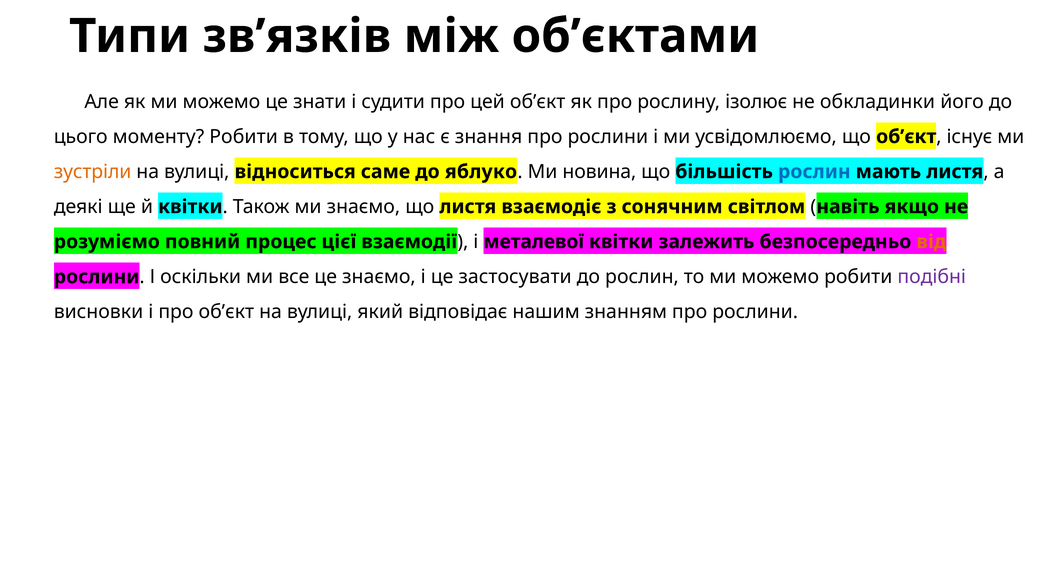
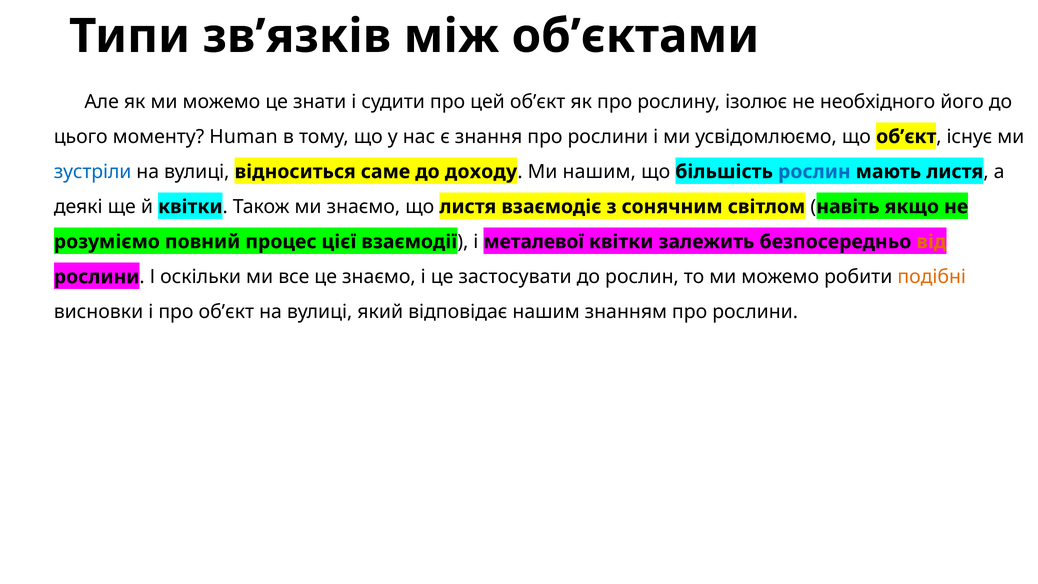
обкладинки: обкладинки -> необхідного (878, 102)
моменту Робити: Робити -> Human (243, 137)
зустріли colour: orange -> blue (93, 172)
яблуко: яблуко -> доходу (481, 172)
Ми новина: новина -> нашим (599, 172)
подібні colour: purple -> orange (932, 277)
